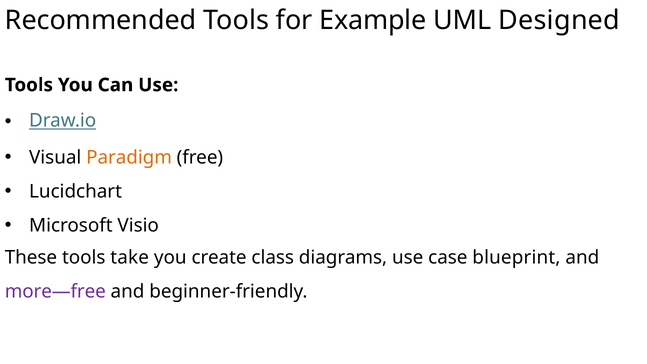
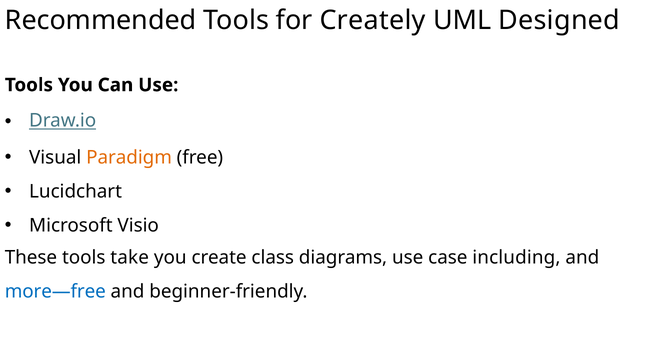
Example: Example -> Creately (373, 20)
blueprint: blueprint -> including (516, 257)
more—free colour: purple -> blue (55, 291)
